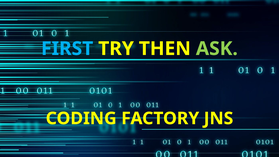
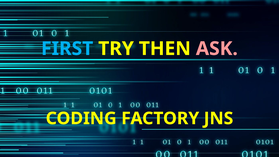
ASK colour: light green -> pink (217, 49)
